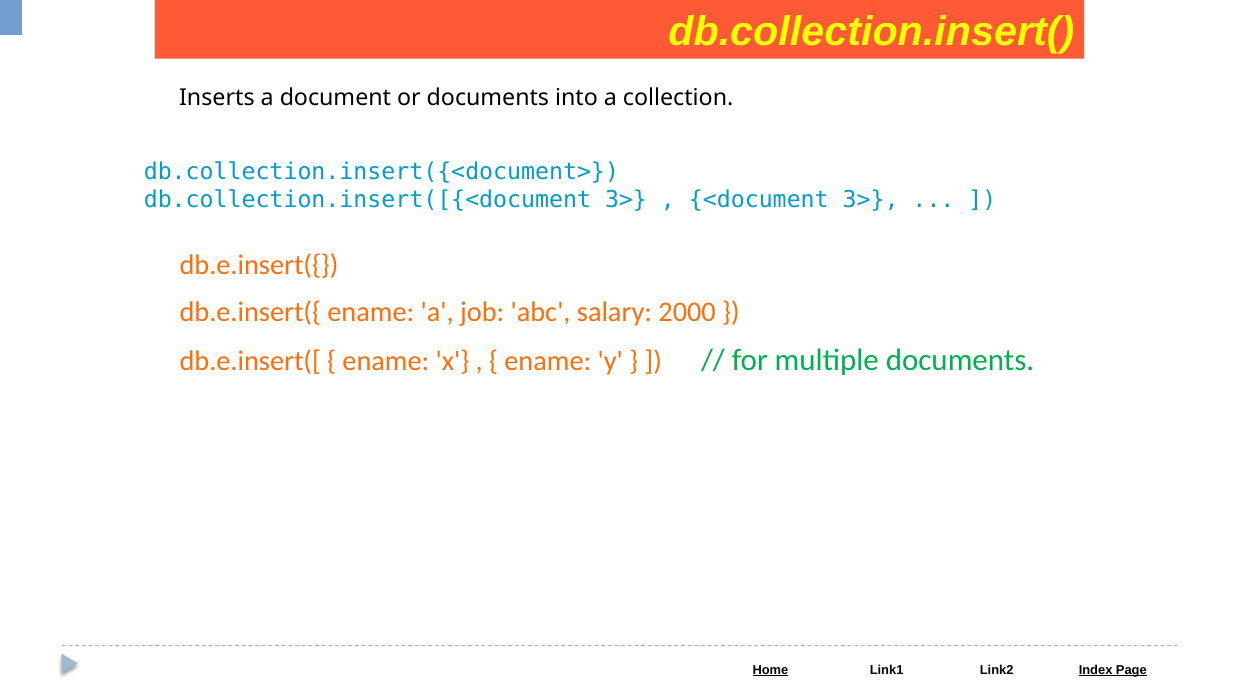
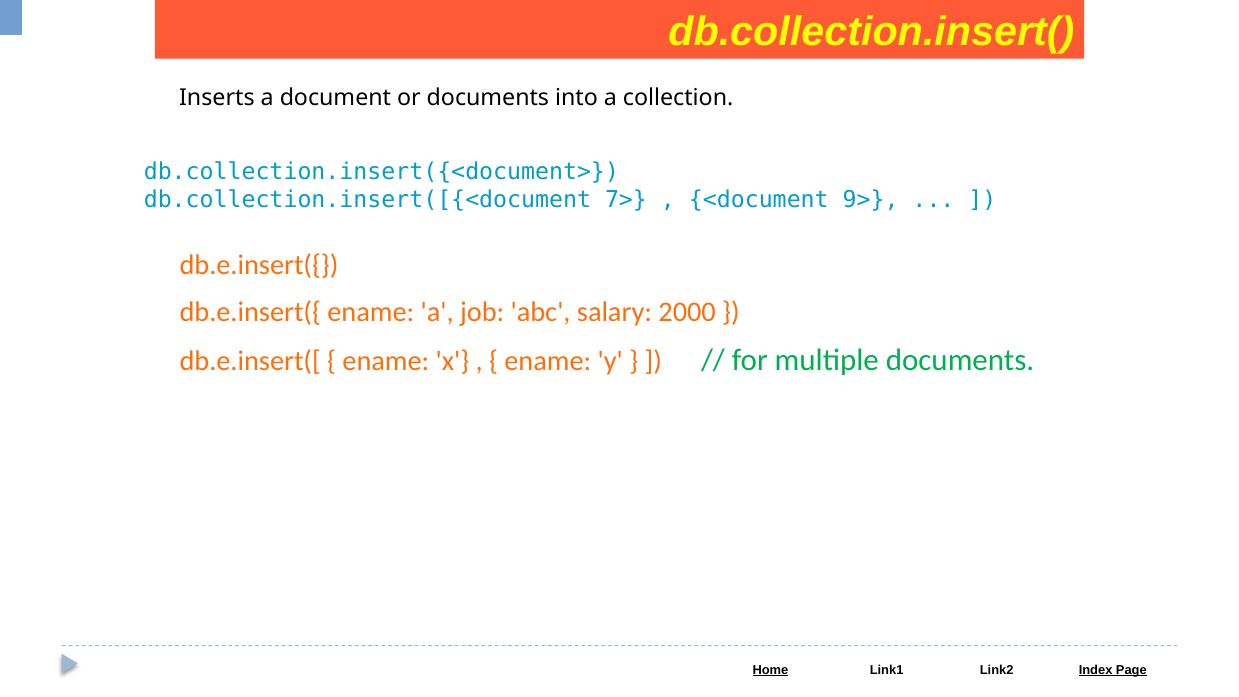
db.collection.insert([{<document 3>: 3> -> 7> (626, 200)
<document 3>: 3> -> 9> (871, 200)
